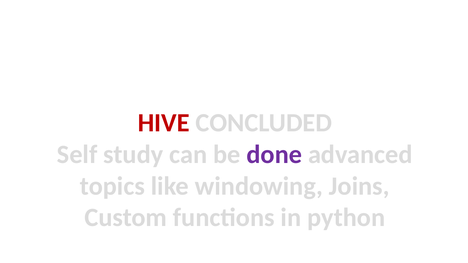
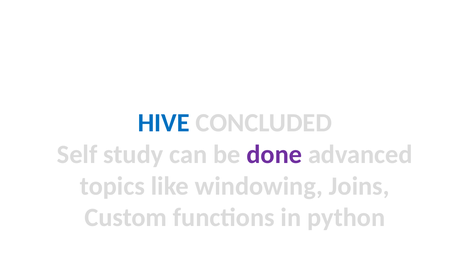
HIVE colour: red -> blue (164, 123)
